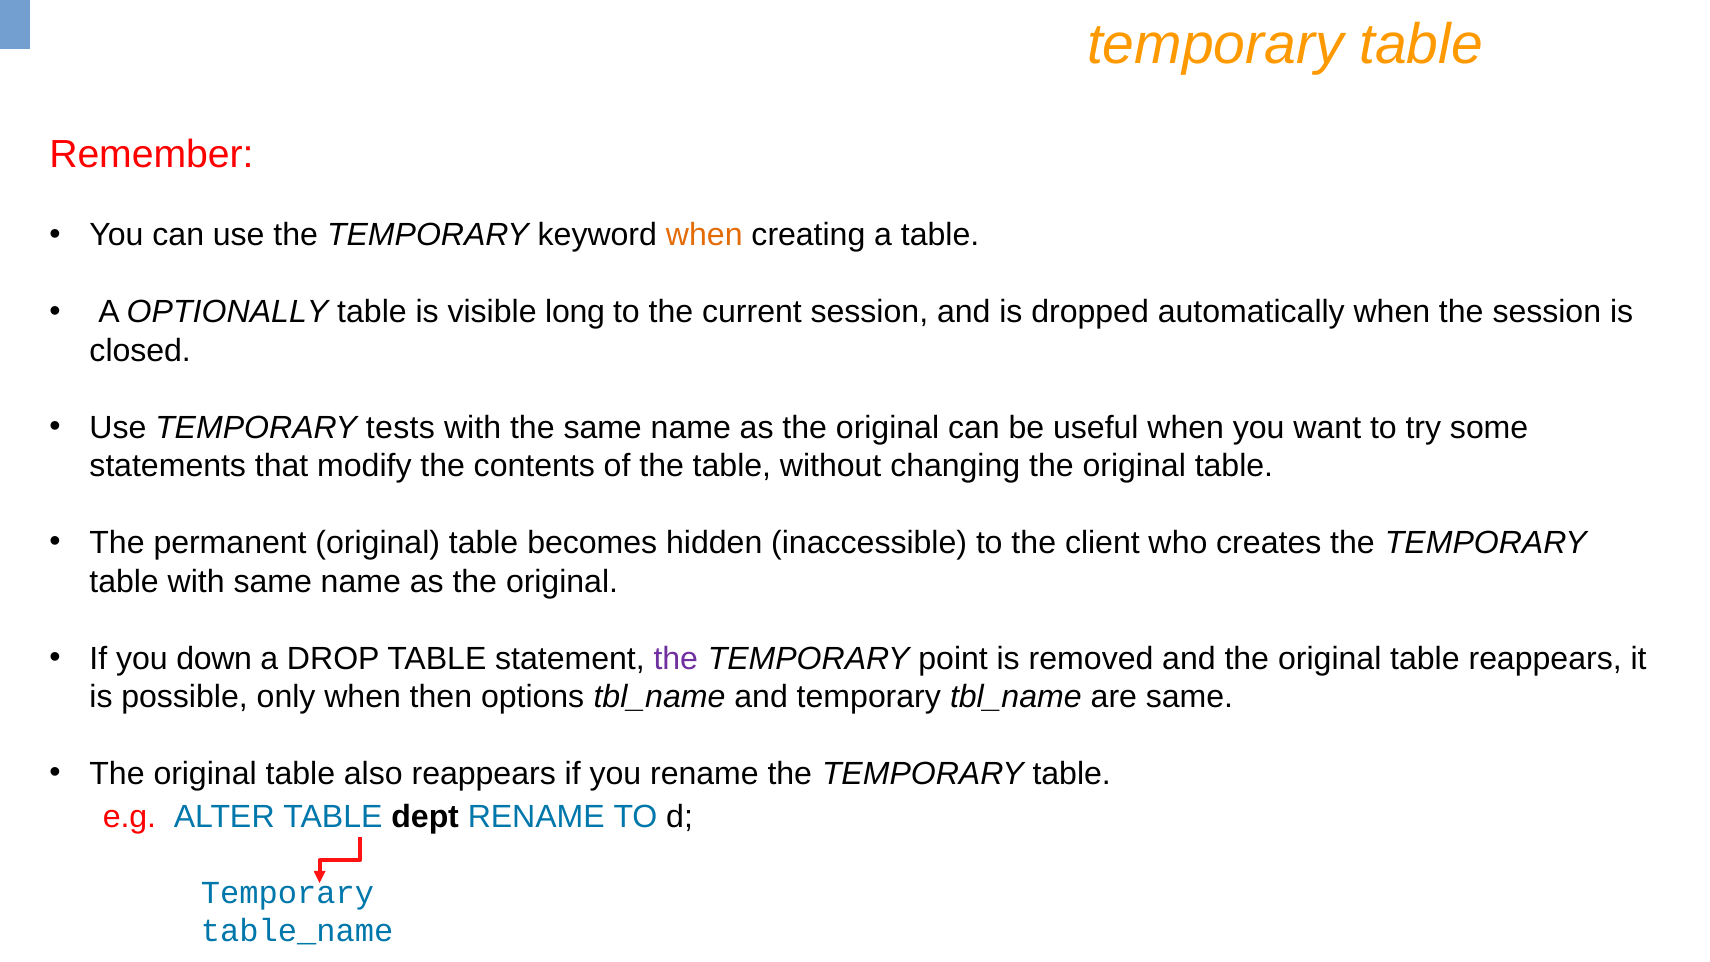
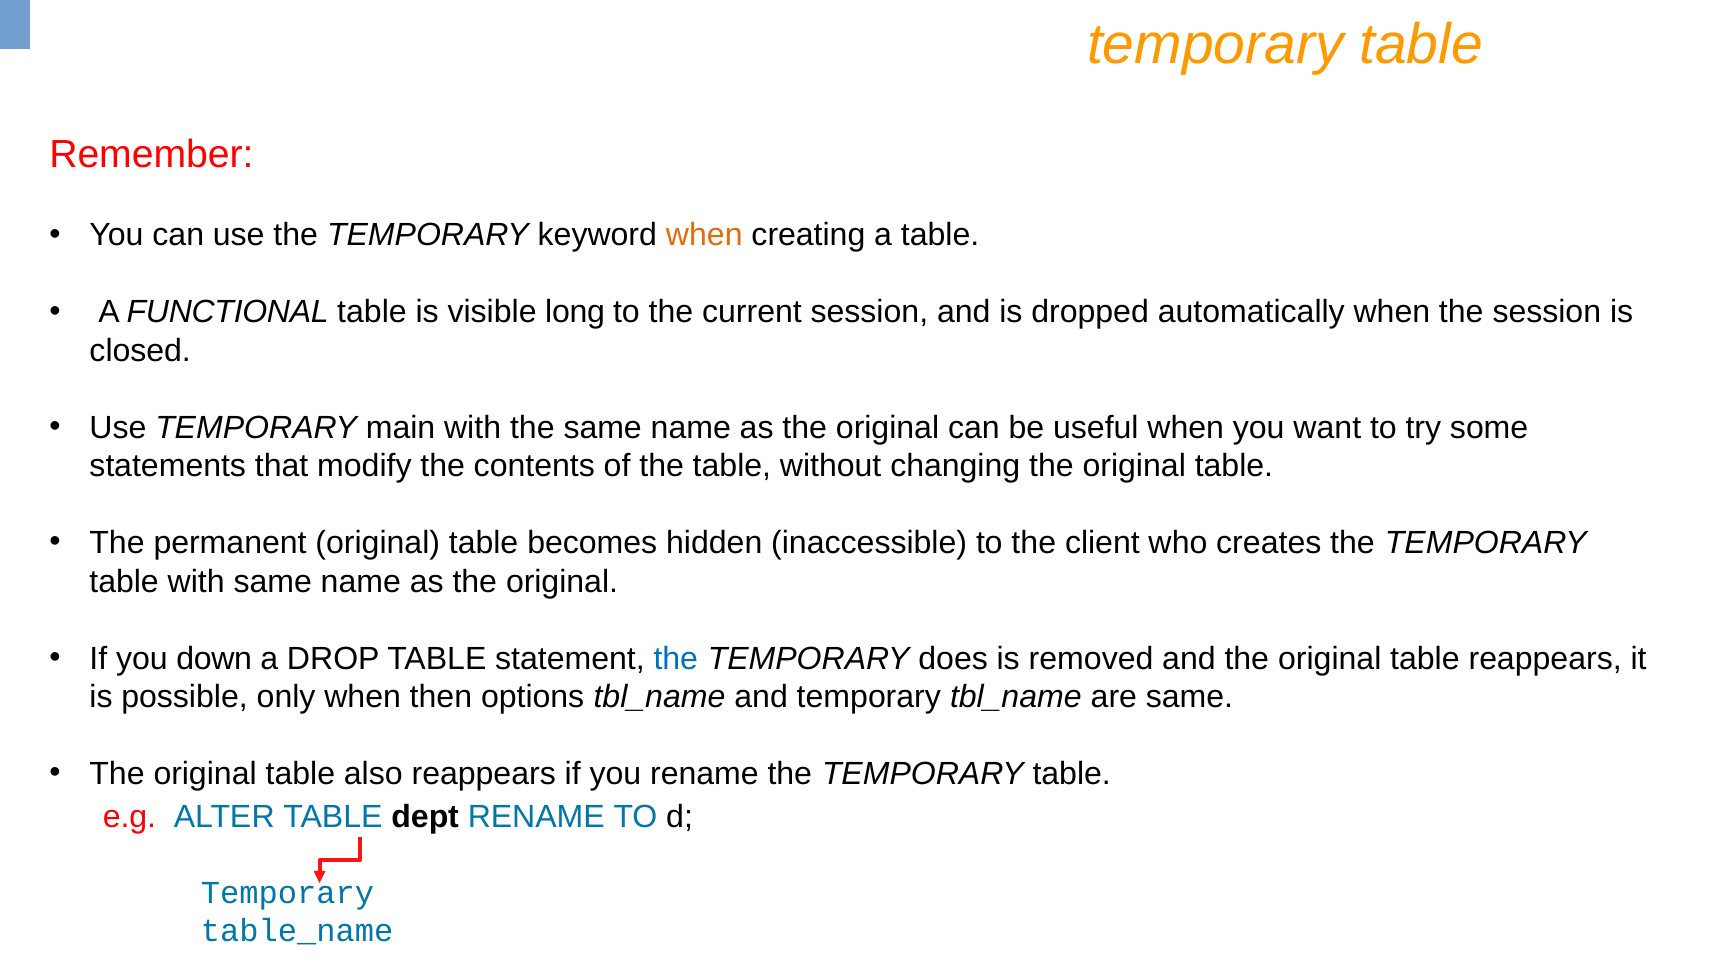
OPTIONALLY: OPTIONALLY -> FUNCTIONAL (228, 312)
tests: tests -> main (401, 428)
the colour: purple -> blue (676, 658)
point: point -> does (953, 658)
